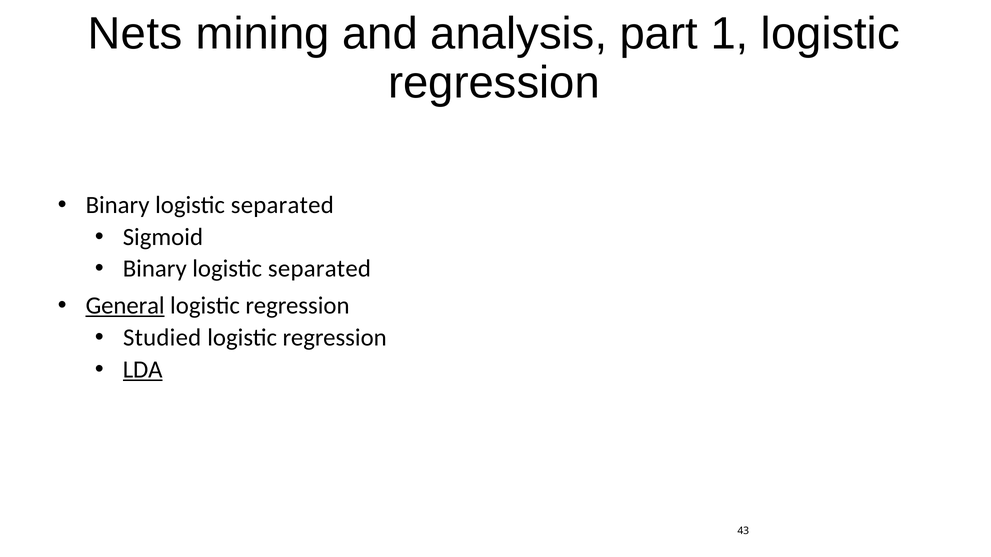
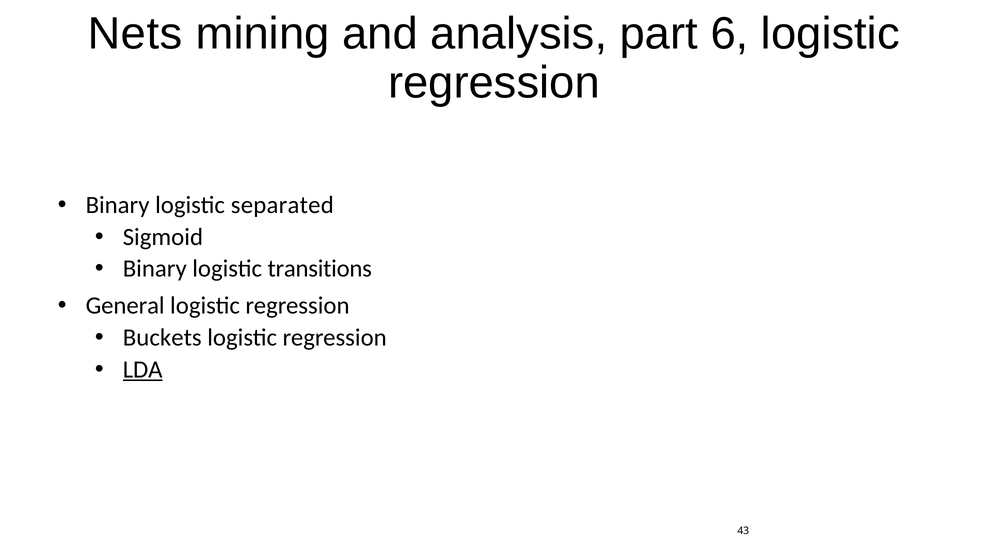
1: 1 -> 6 (729, 34)
separated: separated -> transitions (320, 269)
General underline: present -> none (125, 306)
Studied: Studied -> Buckets (162, 338)
